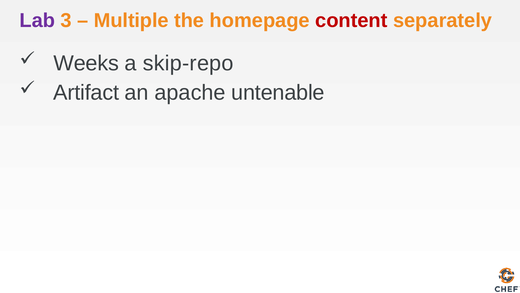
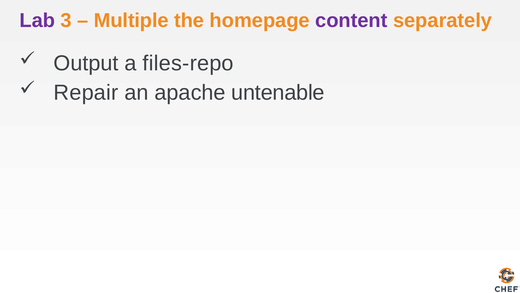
content colour: red -> purple (351, 20)
Weeks: Weeks -> Output (86, 63)
skip-repo: skip-repo -> files-repo (188, 63)
Artifact: Artifact -> Repair (86, 93)
